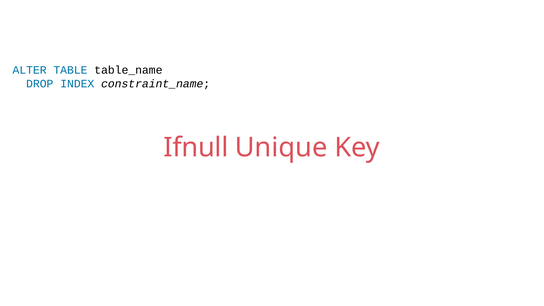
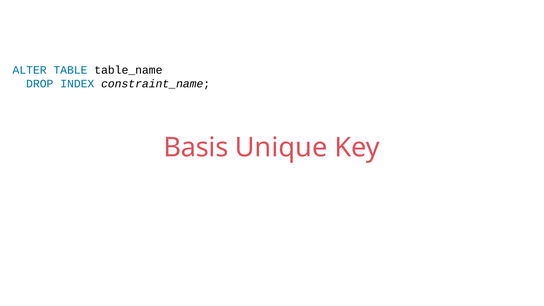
Ifnull: Ifnull -> Basis (196, 148)
